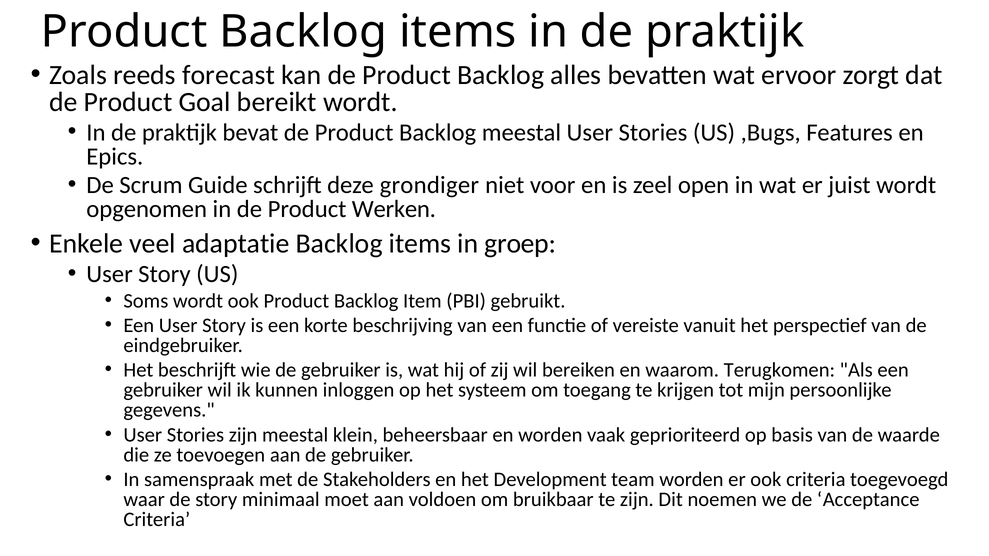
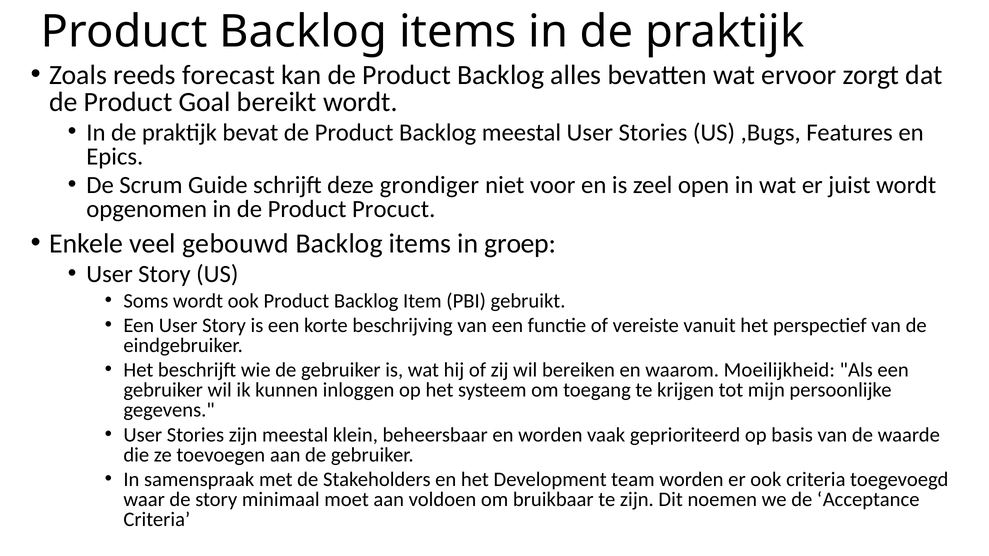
Werken: Werken -> Procuct (394, 209)
adaptatie: adaptatie -> gebouwd (236, 244)
Terugkomen: Terugkomen -> Moeilijkheid (779, 370)
